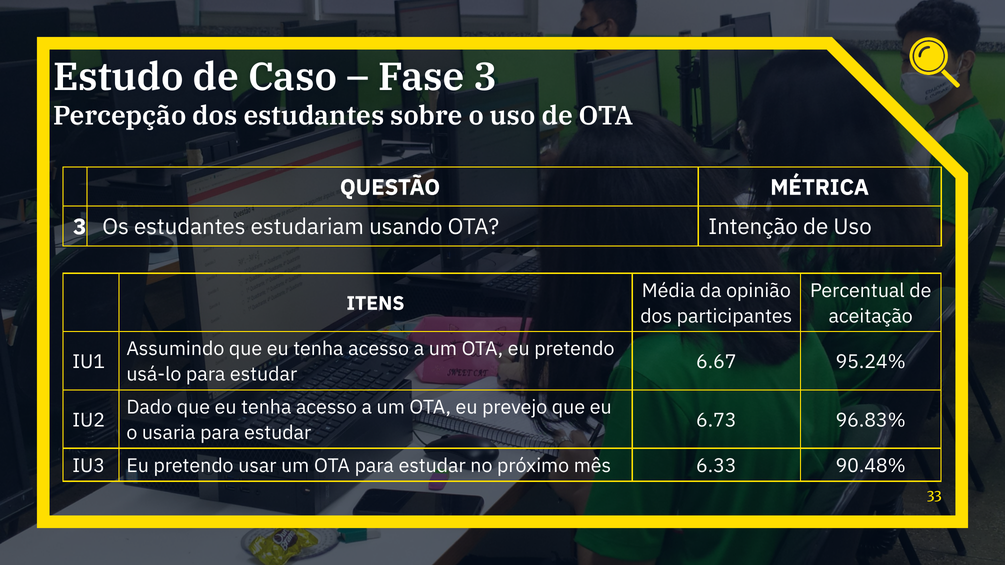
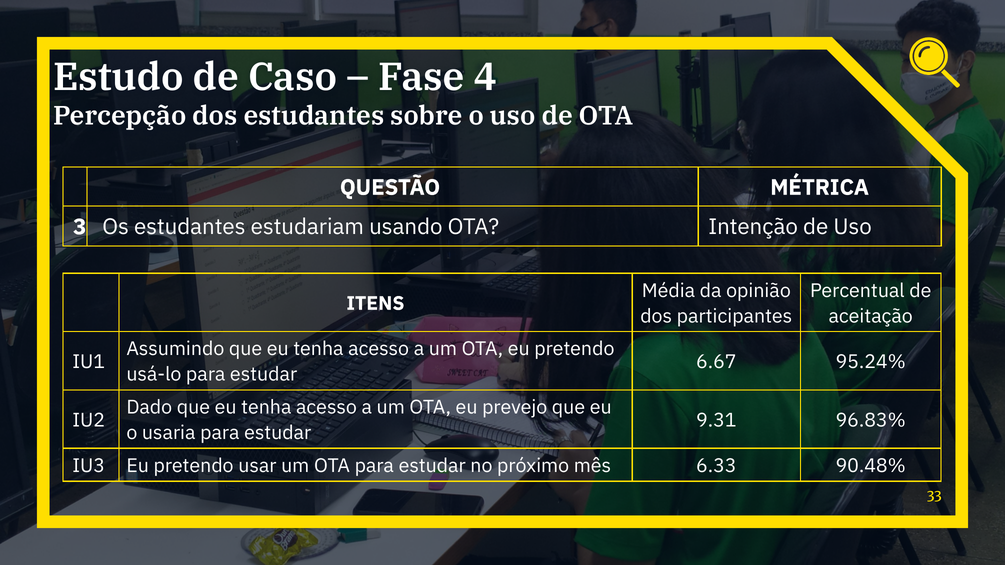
Fase 3: 3 -> 4 (485, 77)
6.73: 6.73 -> 9.31 (716, 420)
